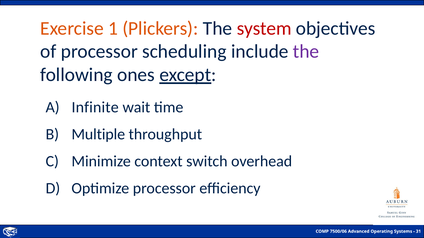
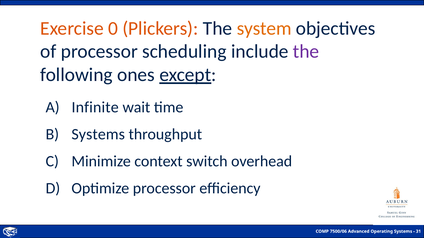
1: 1 -> 0 (113, 28)
system colour: red -> orange (264, 28)
Multiple: Multiple -> Systems (98, 135)
